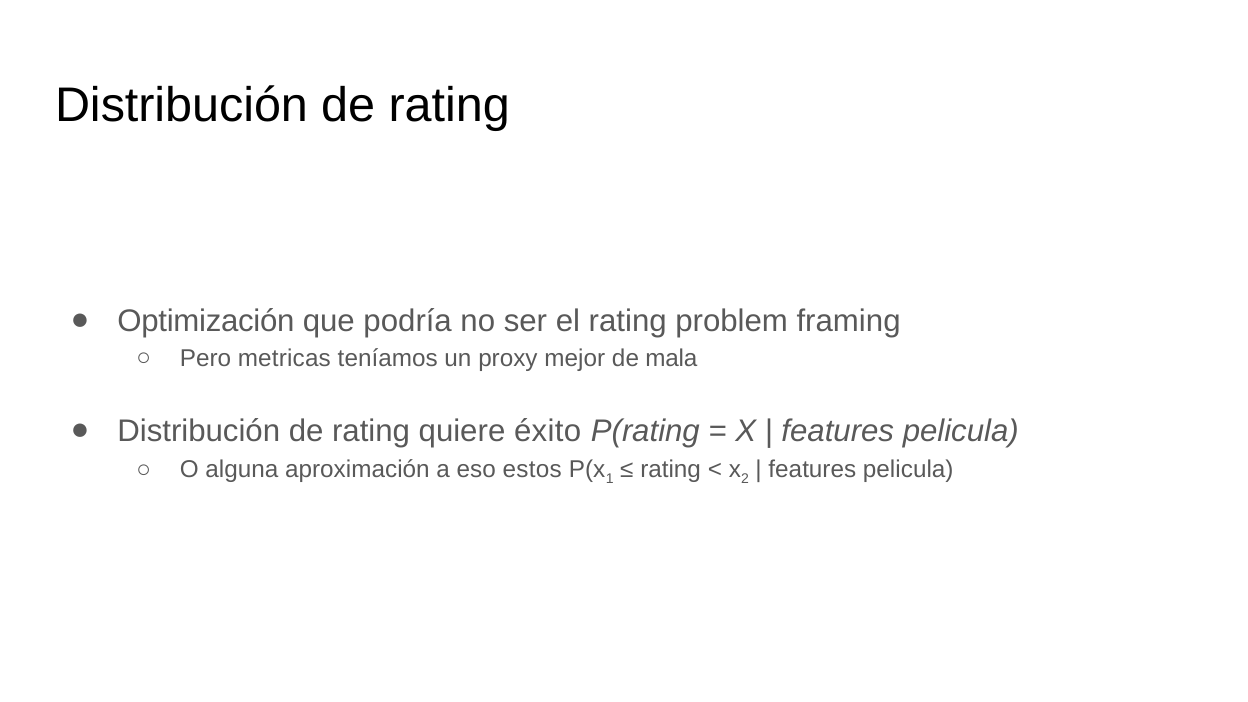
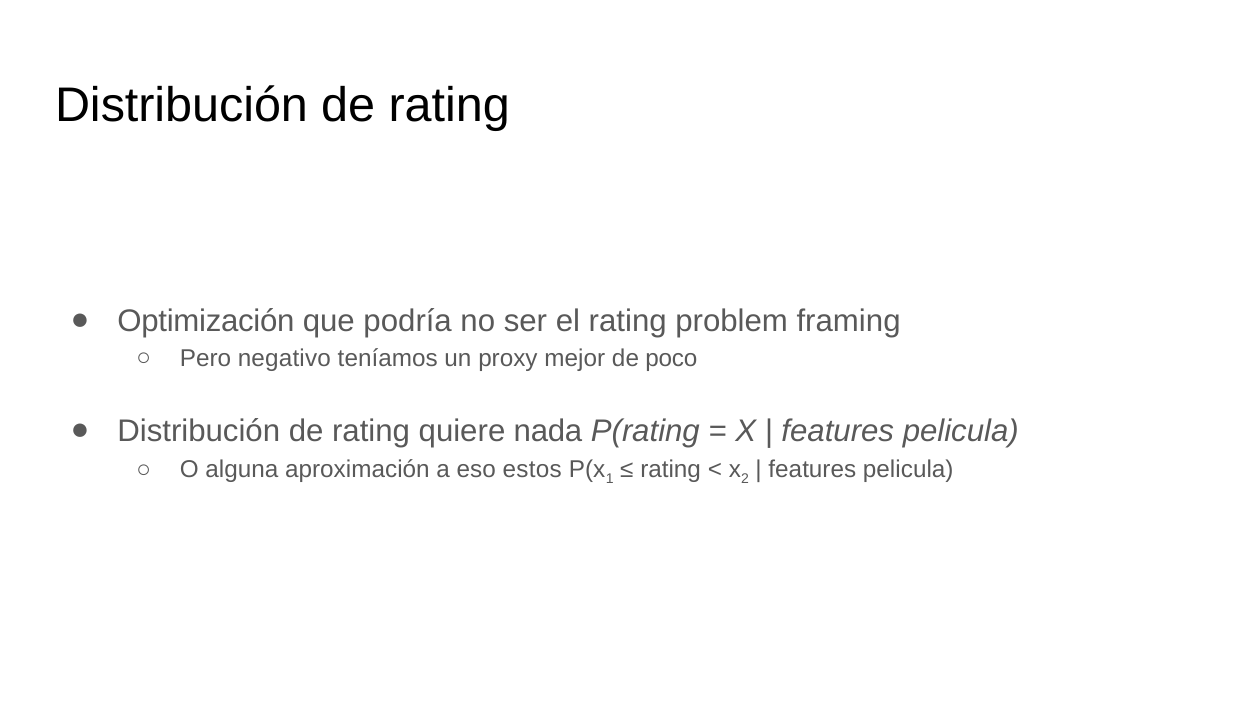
metricas: metricas -> negativo (284, 358)
mala: mala -> poco (671, 358)
éxito: éxito -> nada (548, 431)
